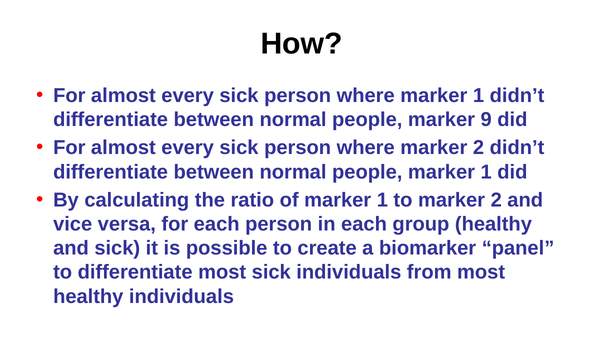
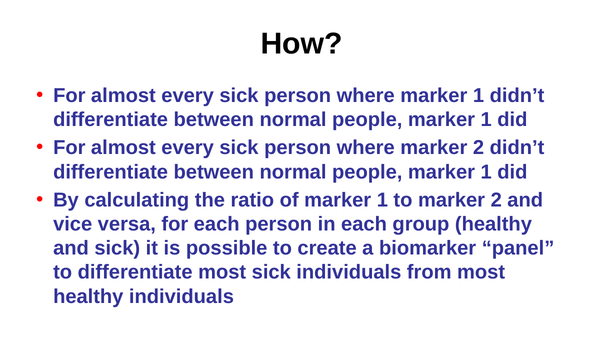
9: 9 -> 1 (486, 120)
